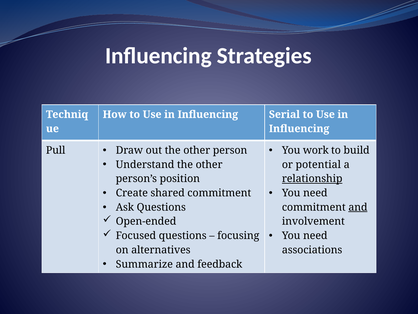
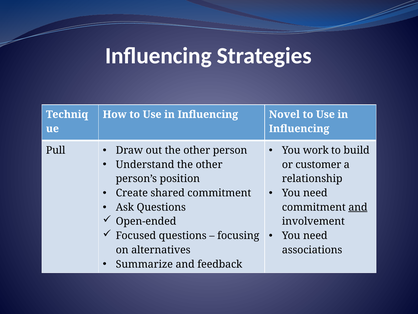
Serial: Serial -> Novel (284, 114)
potential: potential -> customer (318, 164)
relationship underline: present -> none (312, 179)
